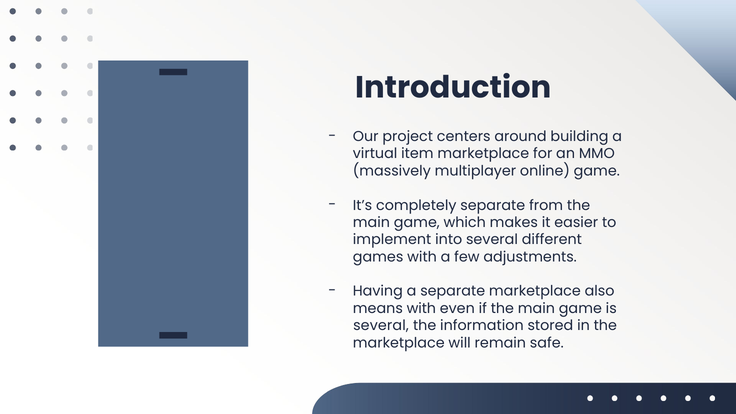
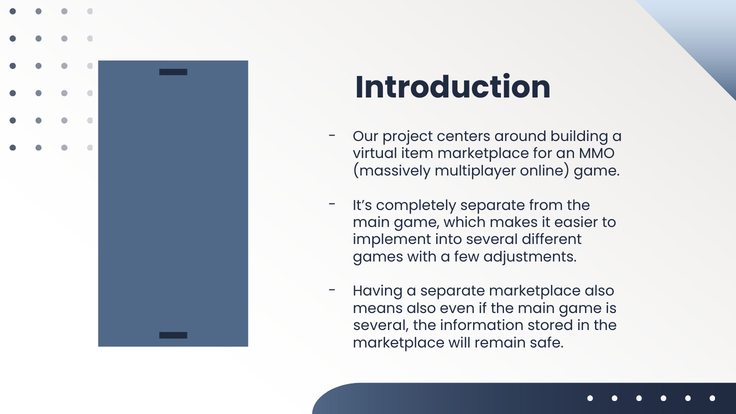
means with: with -> also (421, 308)
